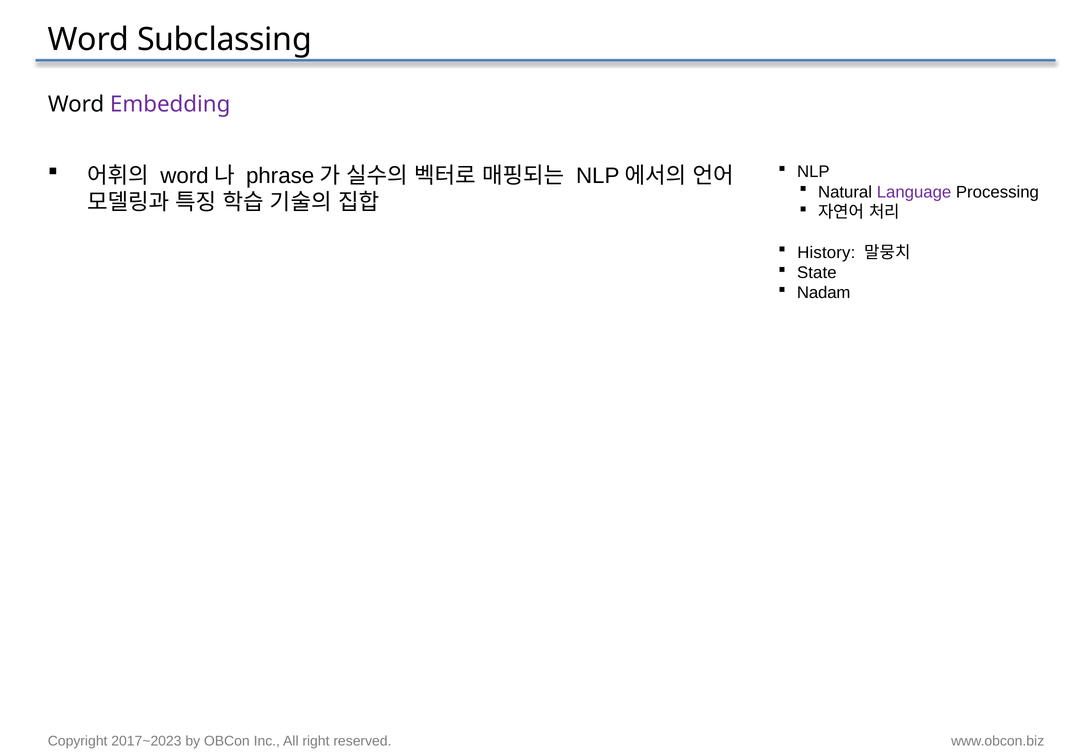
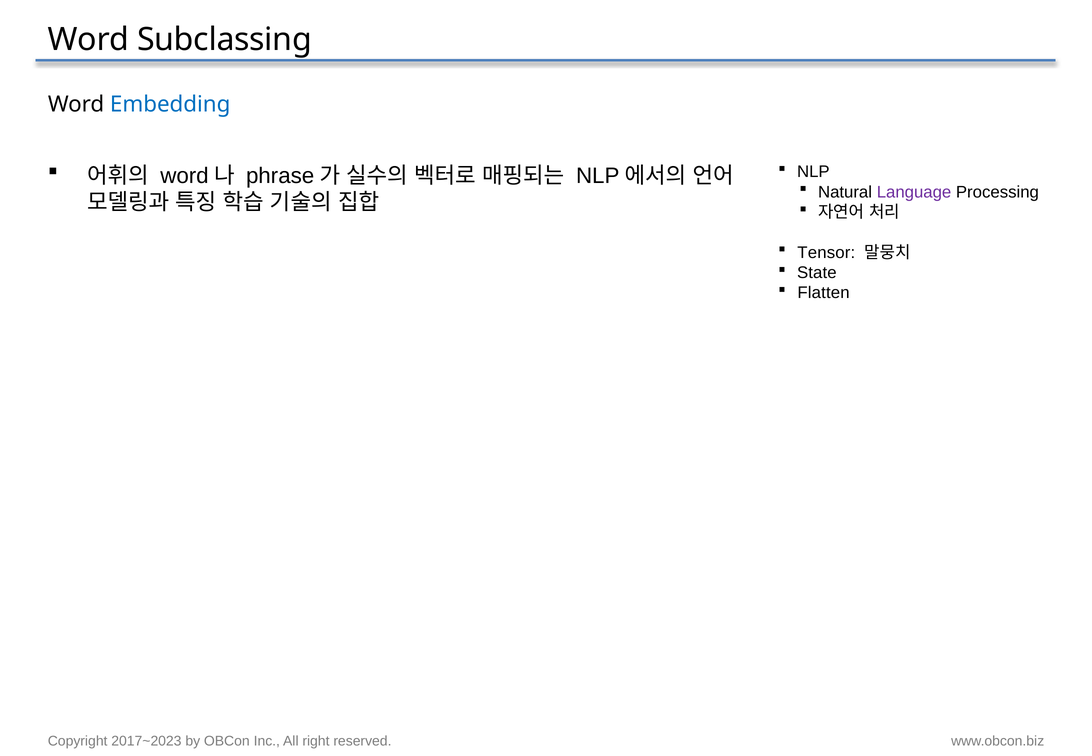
Embedding colour: purple -> blue (170, 104)
History: History -> Tensor (826, 253)
Nadam: Nadam -> Flatten (824, 293)
